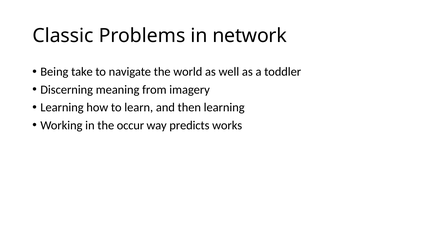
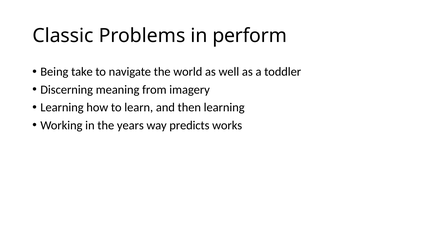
network: network -> perform (250, 36)
occur: occur -> years (130, 125)
